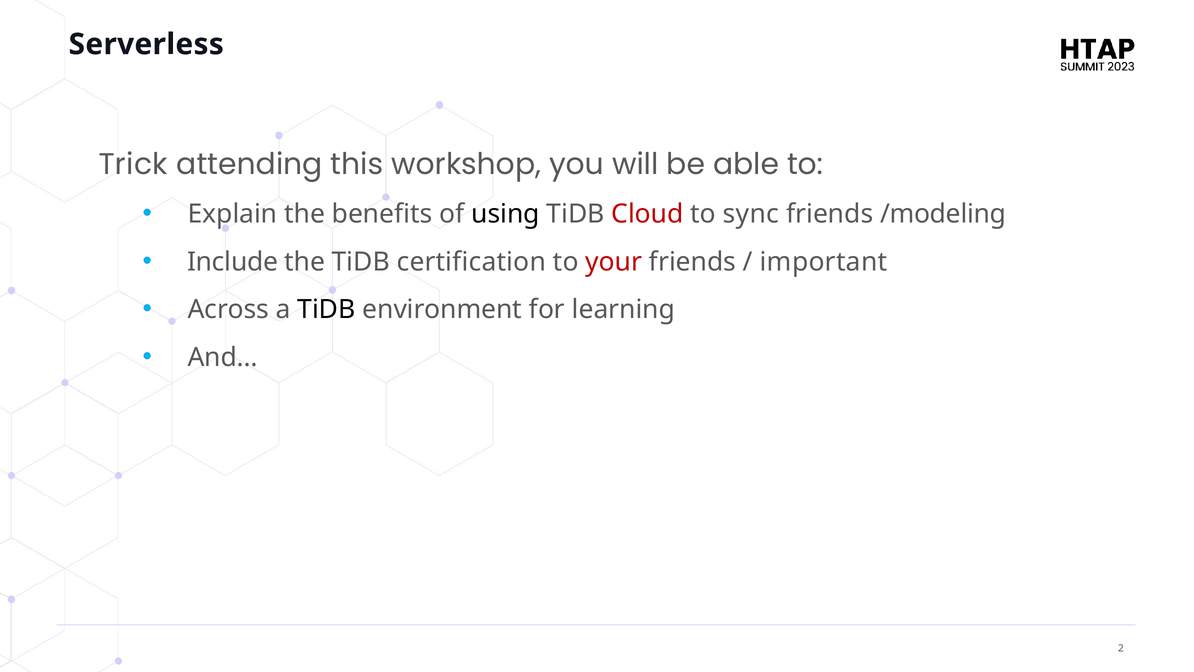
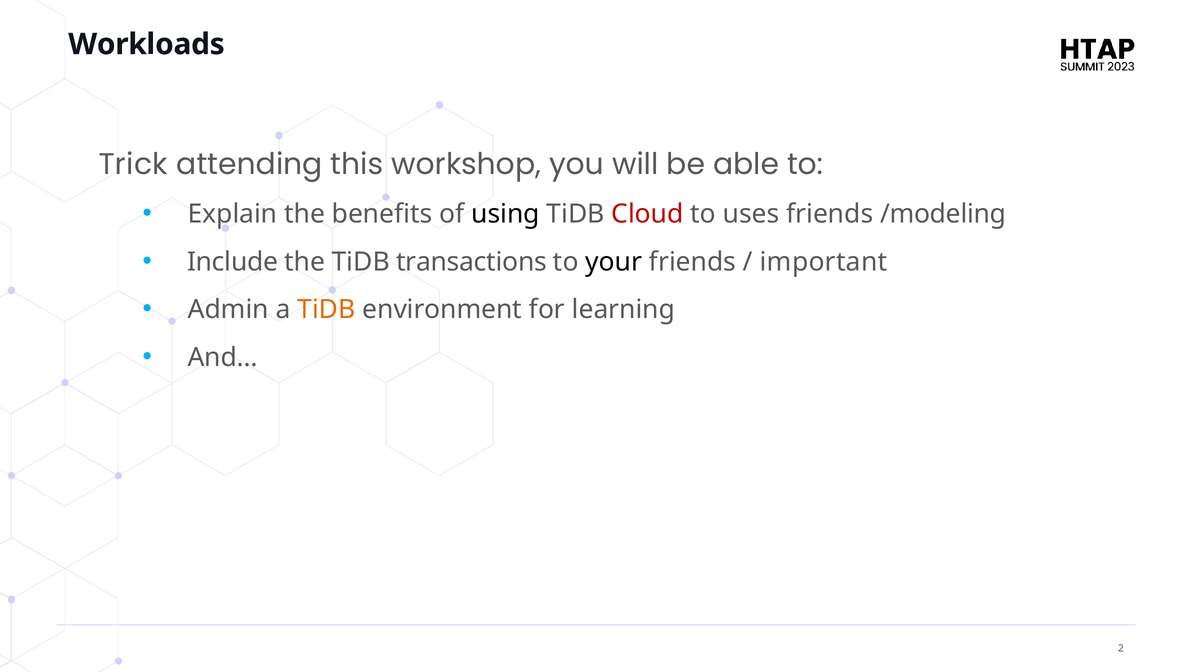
Serverless: Serverless -> Workloads (146, 44)
sync: sync -> uses (751, 214)
certification: certification -> transactions (472, 262)
your colour: red -> black (614, 262)
Across: Across -> Admin (228, 309)
TiDB colour: black -> orange (326, 309)
